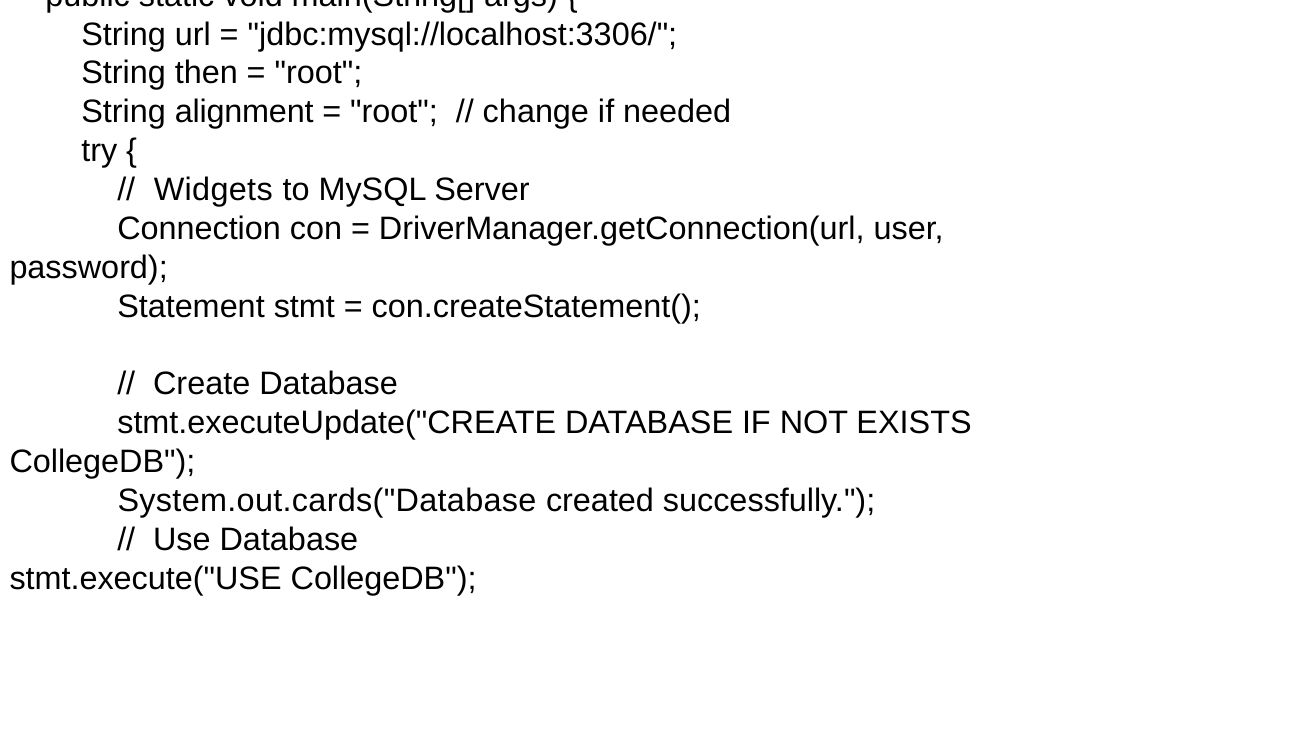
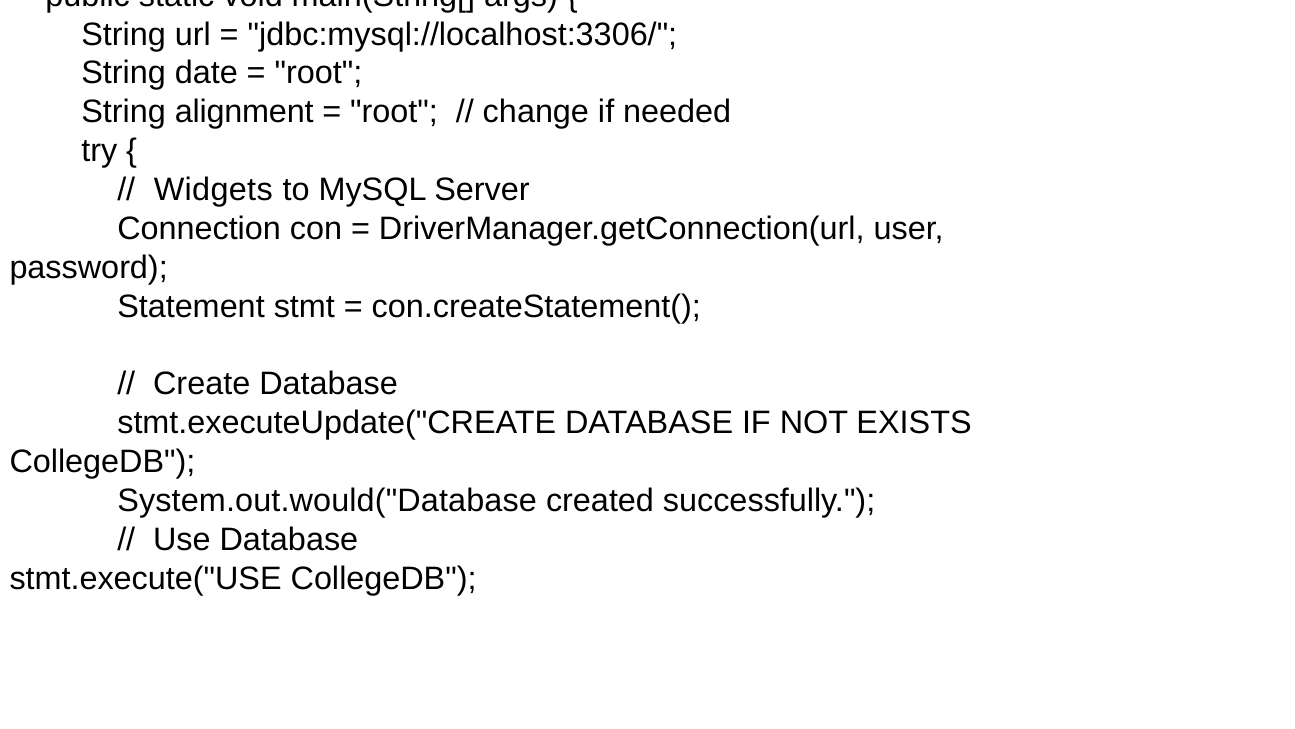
then: then -> date (206, 73)
System.out.cards("Database: System.out.cards("Database -> System.out.would("Database (327, 501)
